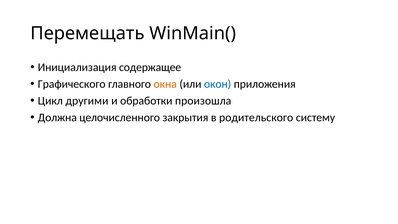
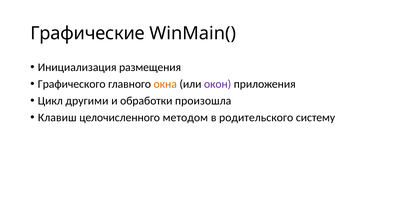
Перемещать: Перемещать -> Графические (88, 33)
содержащее: содержащее -> размещения (150, 67)
окон colour: blue -> purple (218, 84)
Должна: Должна -> Клавиш (57, 117)
закрытия: закрытия -> методом (185, 117)
